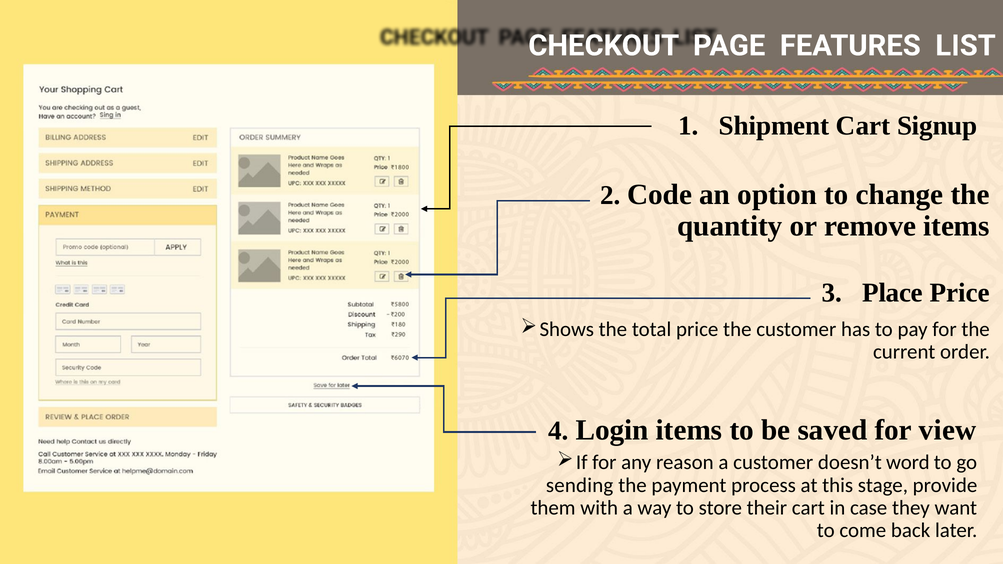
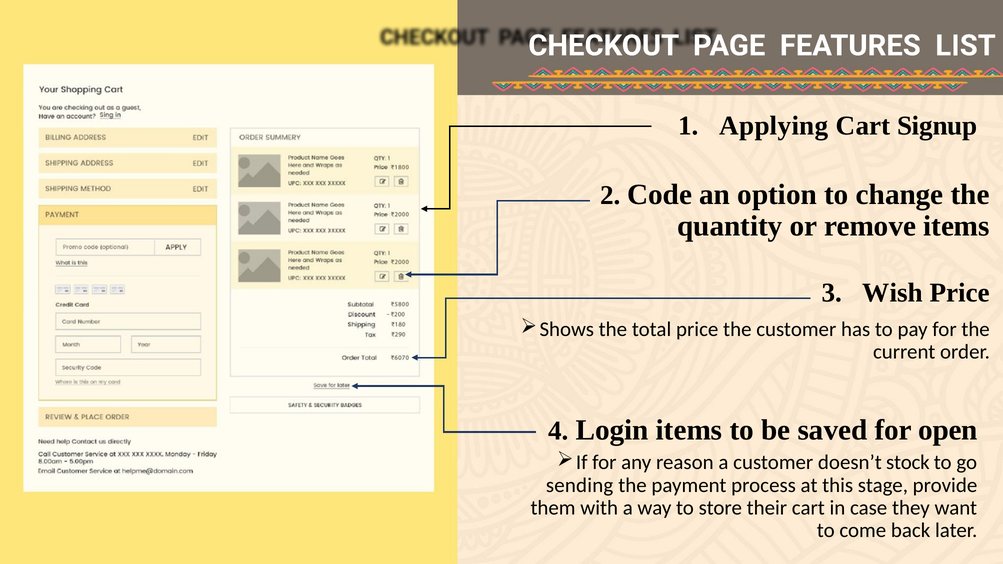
Shipment: Shipment -> Applying (774, 126)
Place: Place -> Wish (893, 293)
view: view -> open (948, 430)
word: word -> stock (908, 463)
